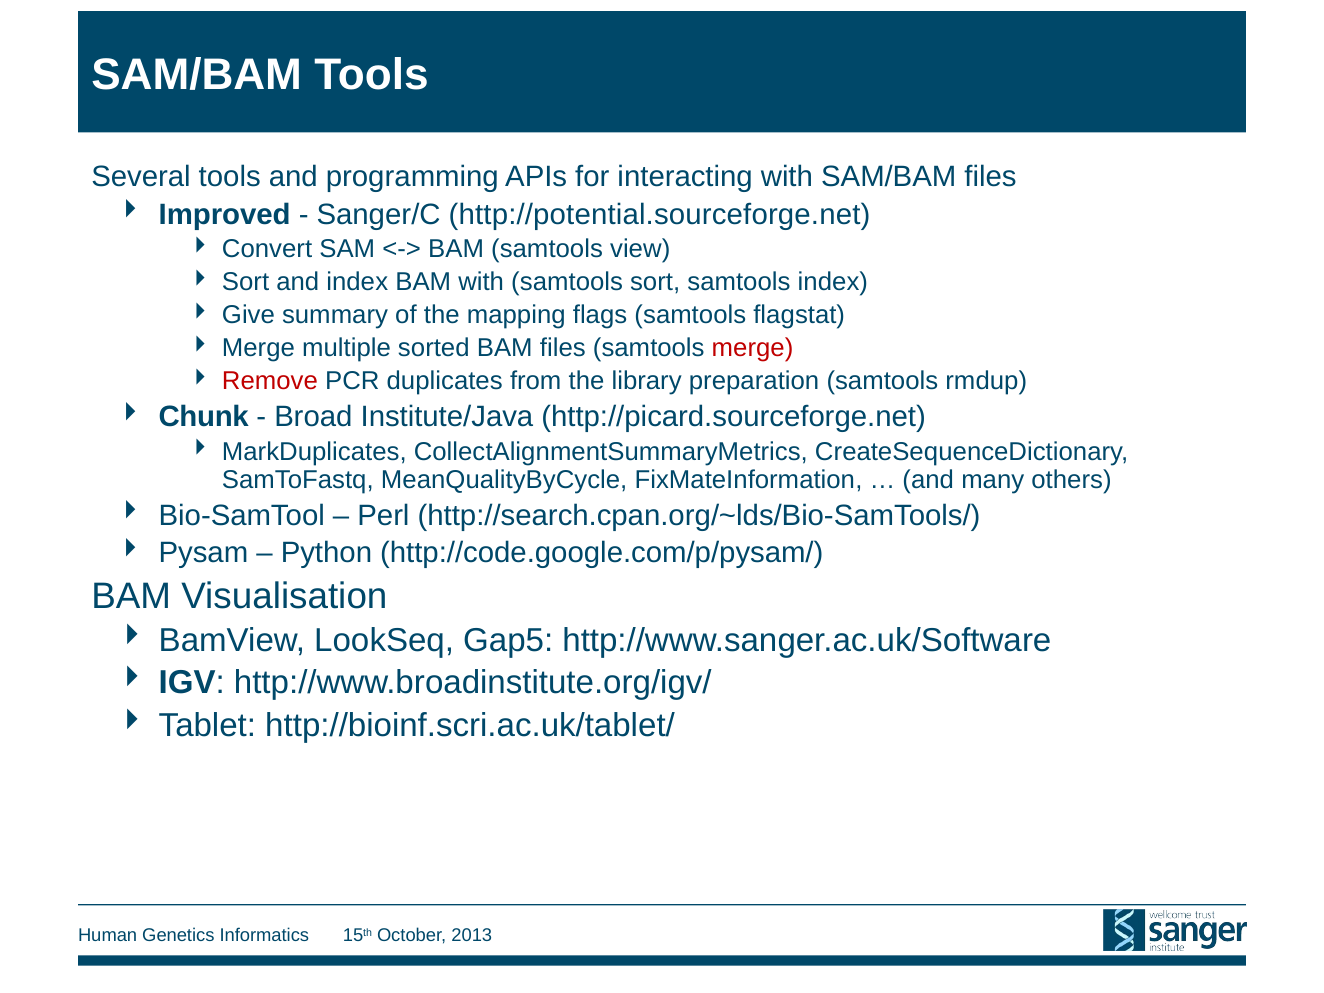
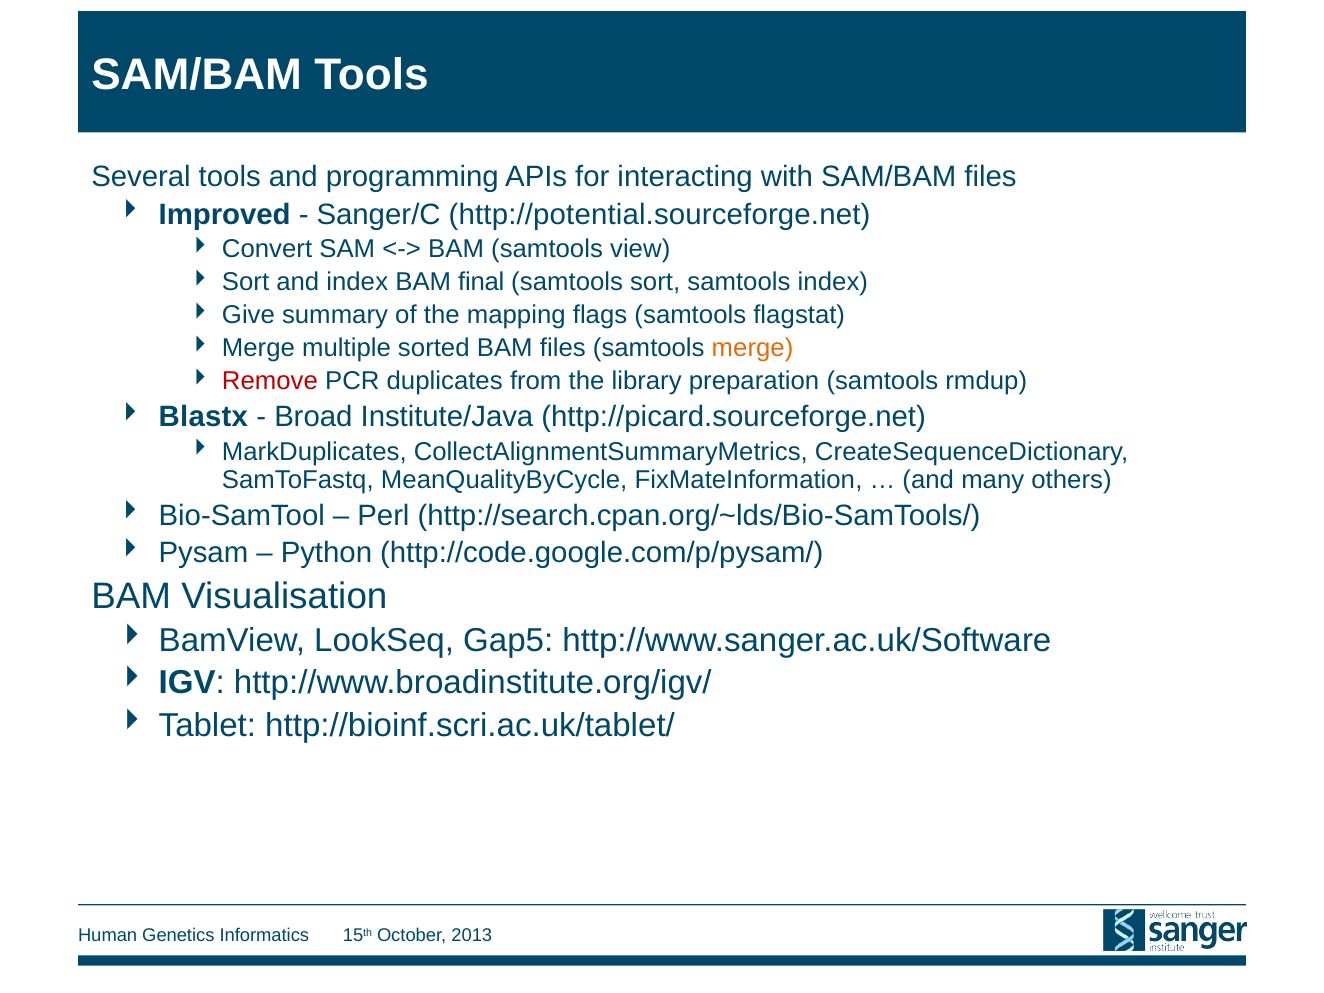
BAM with: with -> final (481, 282)
merge colour: red -> orange (753, 348)
Chunk: Chunk -> Blastx (203, 417)
